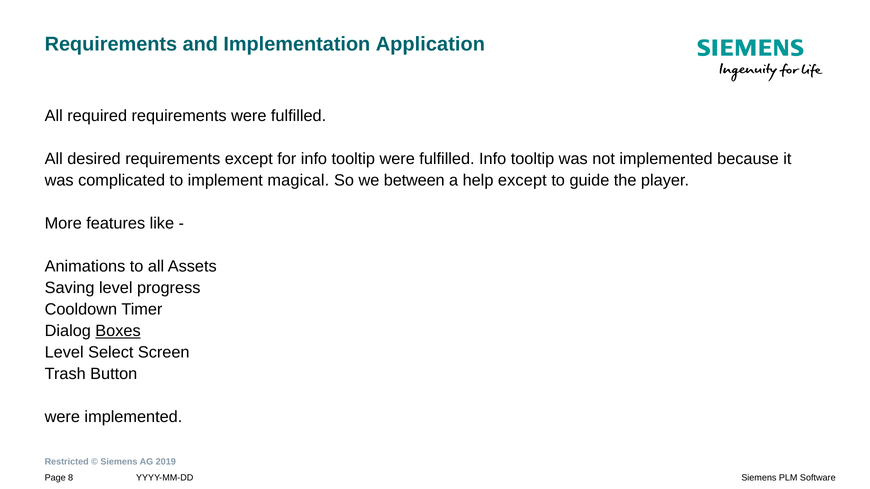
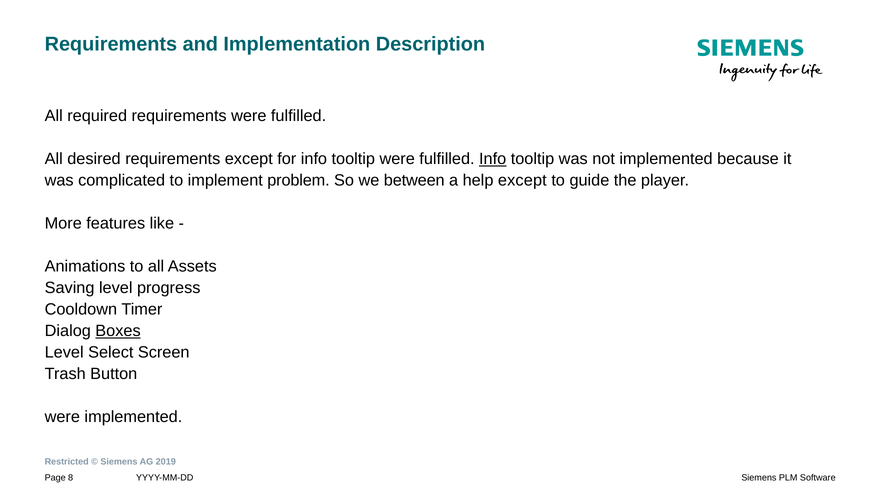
Application: Application -> Description (430, 44)
Info underline: none -> present (493, 159)
magical: magical -> problem (299, 180)
